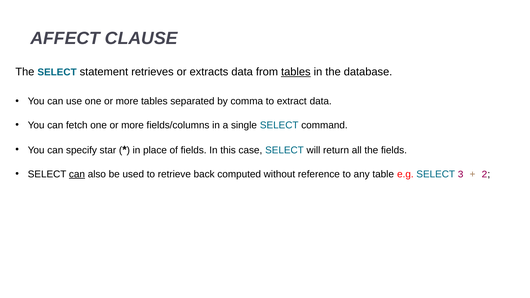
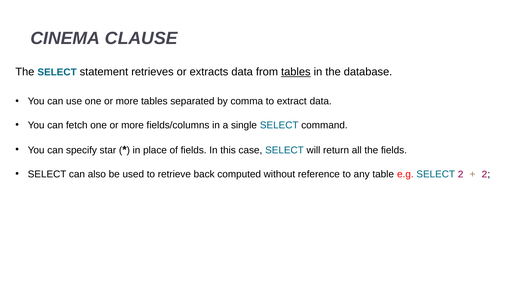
AFFECT: AFFECT -> CINEMA (65, 38)
can underline: present -> none (77, 174)
SELECT 3: 3 -> 2 (461, 174)
